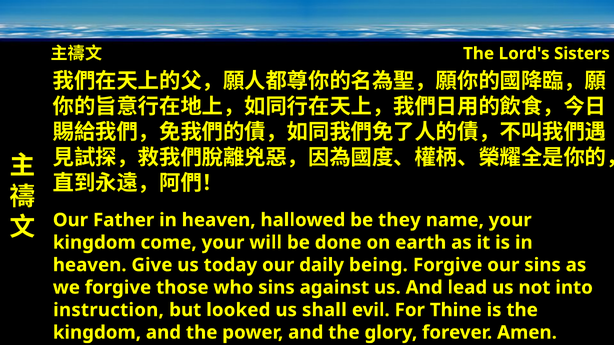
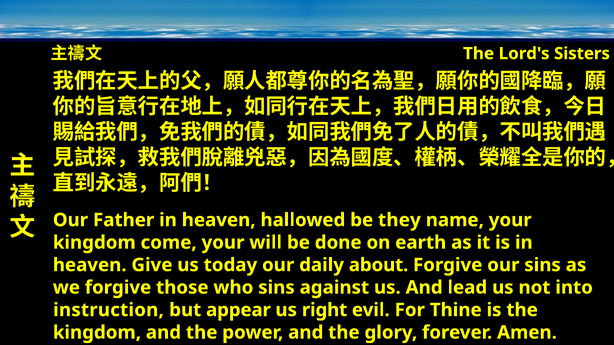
being: being -> about (379, 265)
looked: looked -> appear (238, 310)
shall: shall -> right (325, 310)
